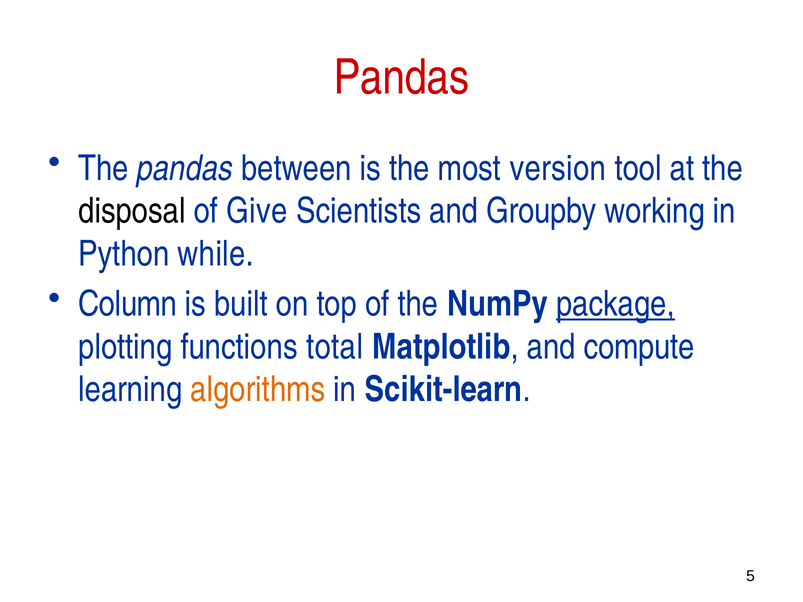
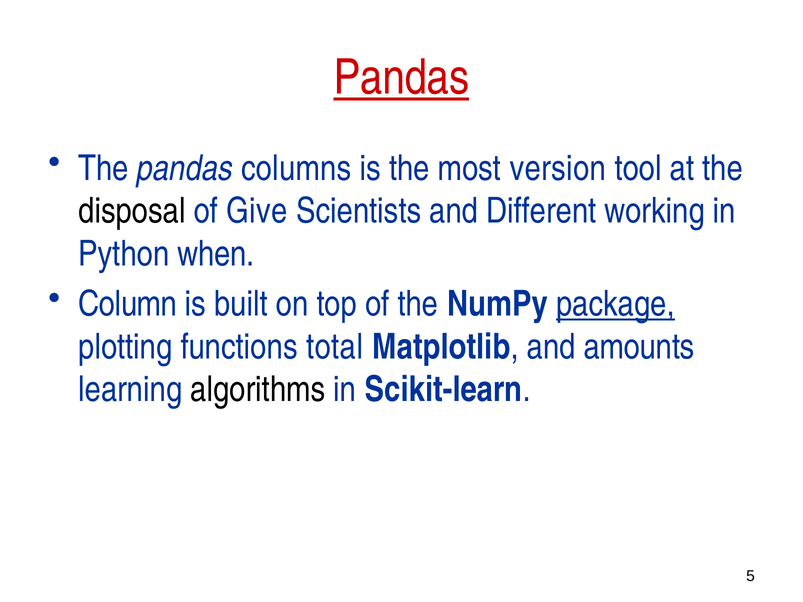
Pandas underline: none -> present (401, 78)
between: between -> columns (296, 168)
Groupby: Groupby -> Different (541, 211)
while: while -> when (216, 254)
compute: compute -> amounts (639, 347)
algorithms colour: orange -> black (258, 390)
